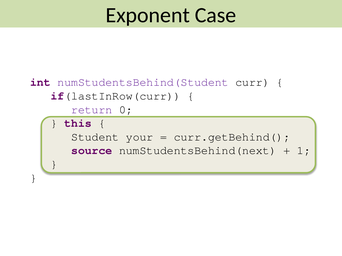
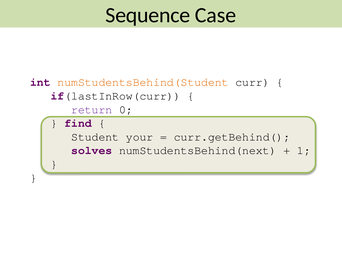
Exponent: Exponent -> Sequence (148, 15)
numStudentsBehind(Student colour: purple -> orange (143, 82)
this: this -> find (78, 123)
source: source -> solves (92, 151)
